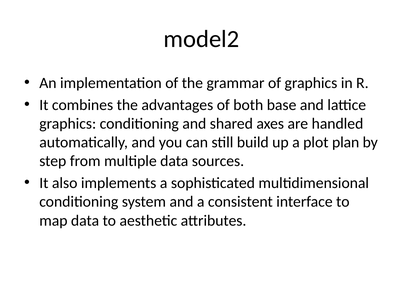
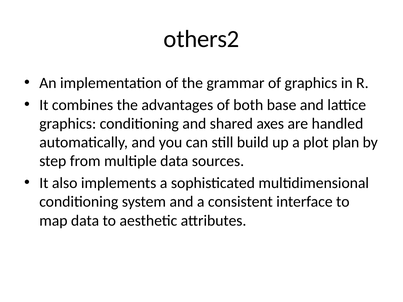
model2: model2 -> others2 (202, 39)
